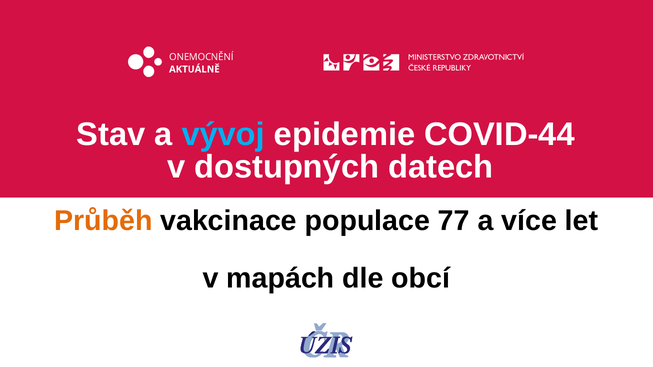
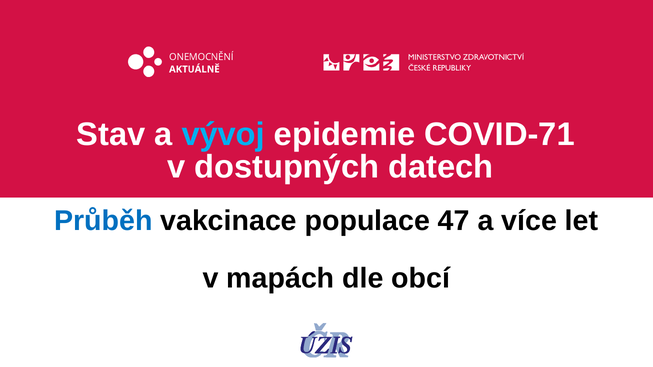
COVID-44: COVID-44 -> COVID-71 (500, 134)
Průběh colour: orange -> blue (103, 221)
77: 77 -> 47 (454, 221)
